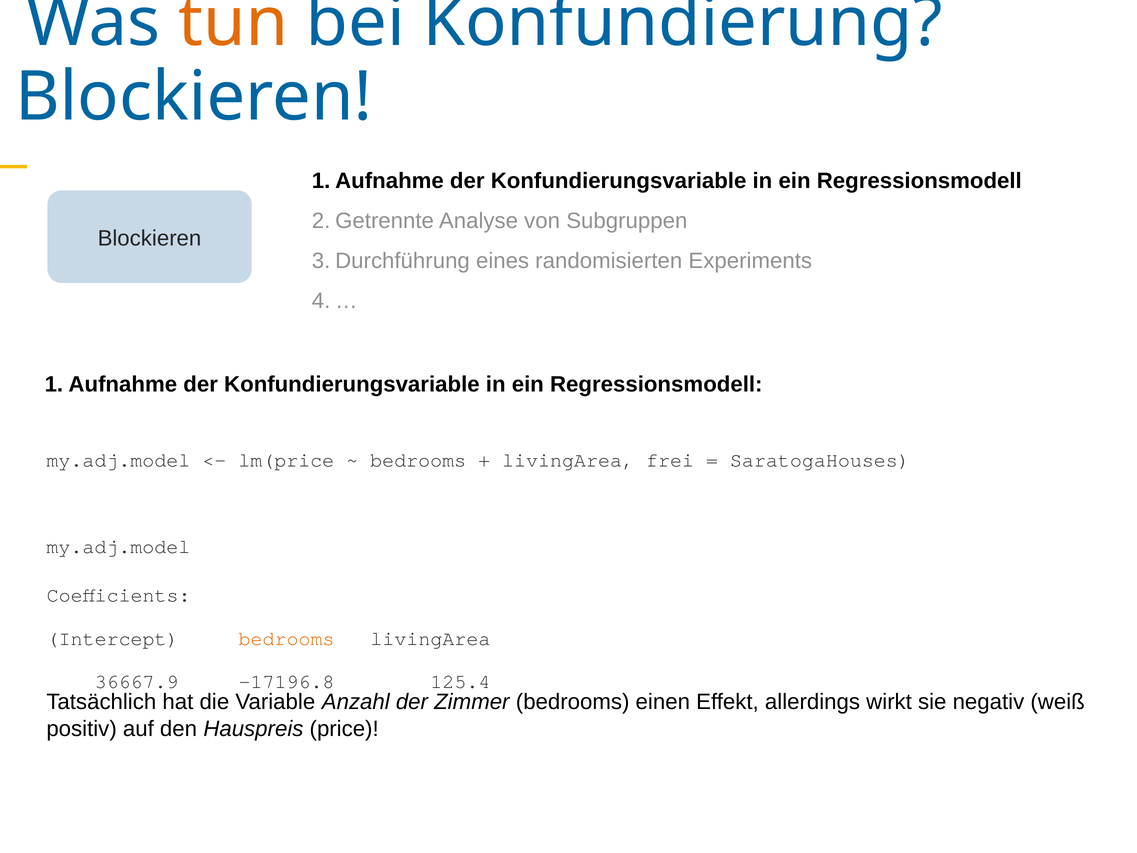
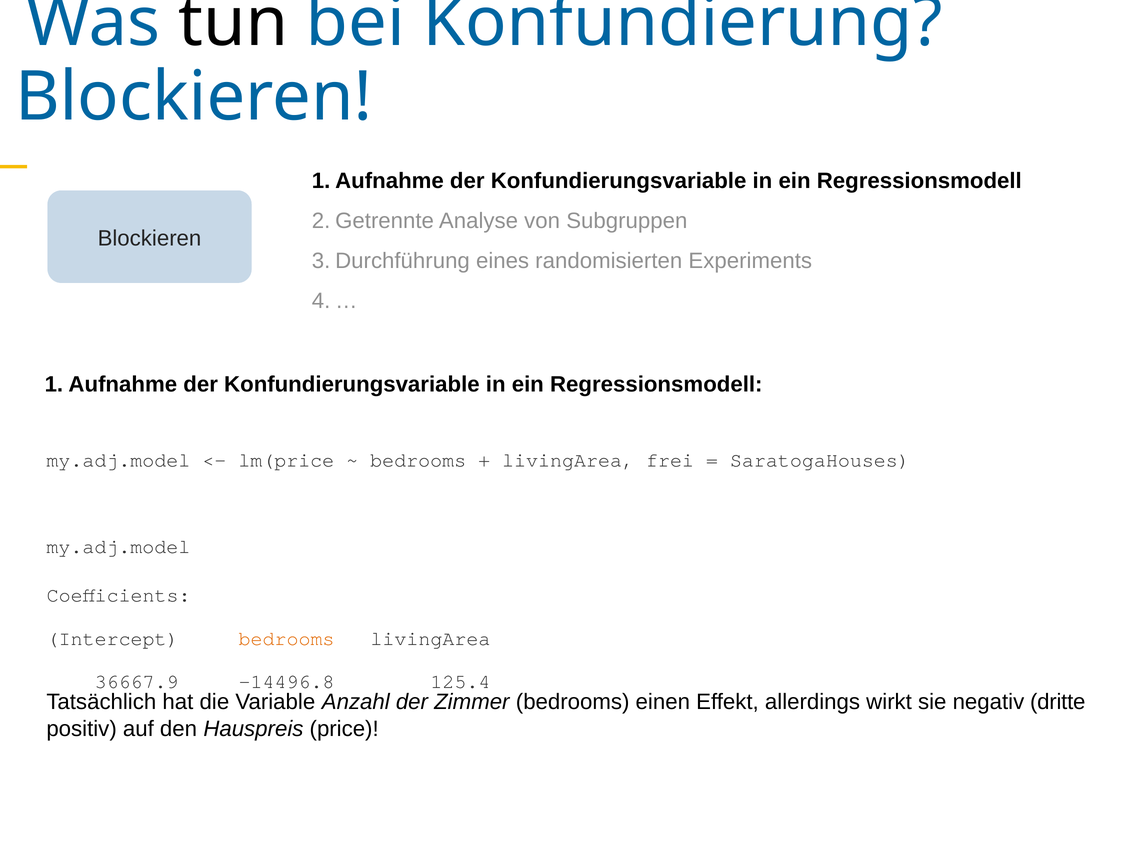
tun colour: orange -> black (233, 23)
-17196.8: -17196.8 -> -14496.8 (287, 682)
weiß: weiß -> dritte (1058, 702)
